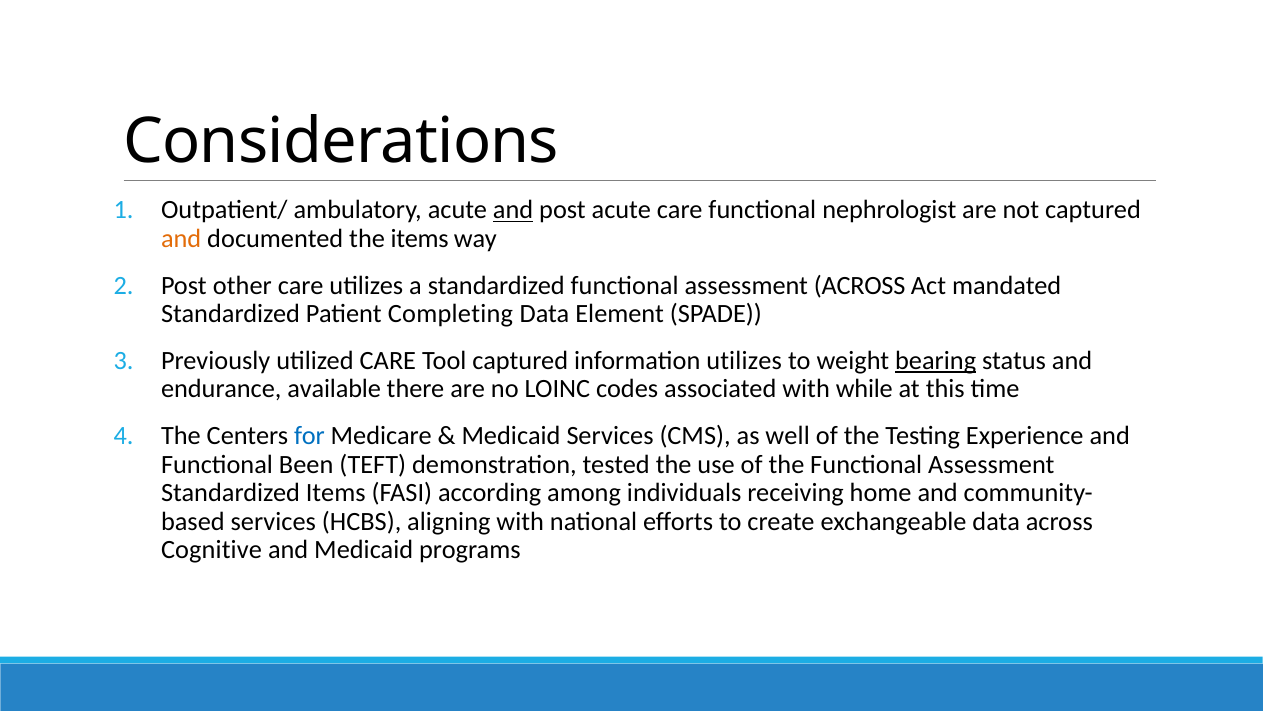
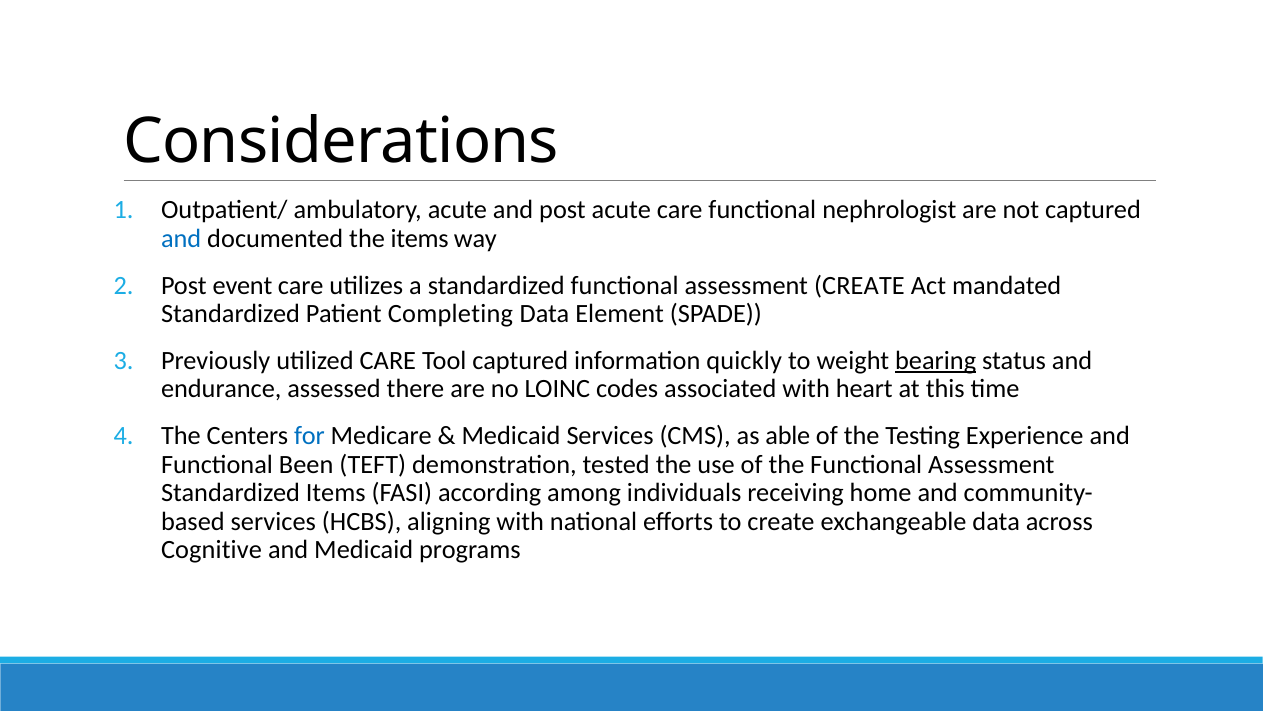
and underline: present -> none (513, 210)
and colour: orange -> blue (181, 238)
other: other -> event (243, 285)
assessment ACROSS: ACROSS -> CREATE (859, 285)
information utilizes: utilizes -> quickly (744, 361)
available: available -> assessed (334, 389)
while: while -> heart (864, 389)
well: well -> able (788, 436)
